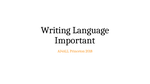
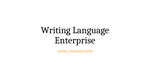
Important: Important -> Enterprise (75, 41)
